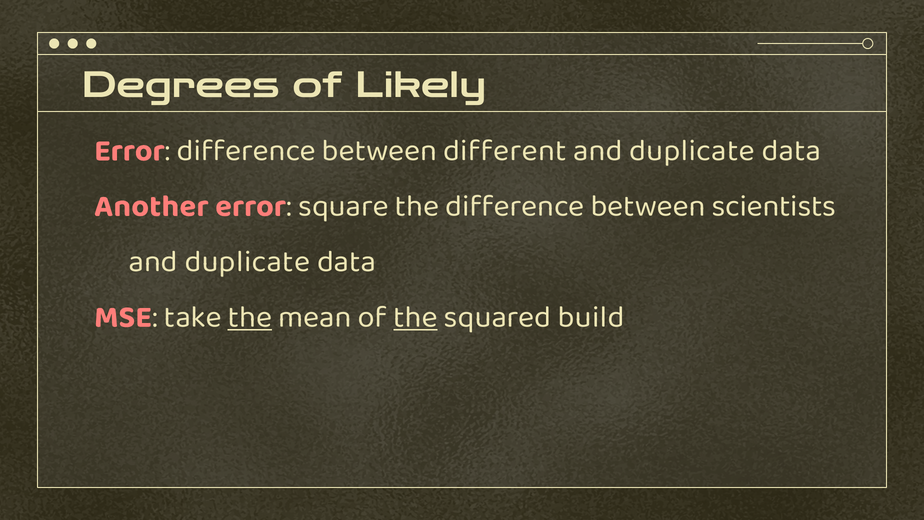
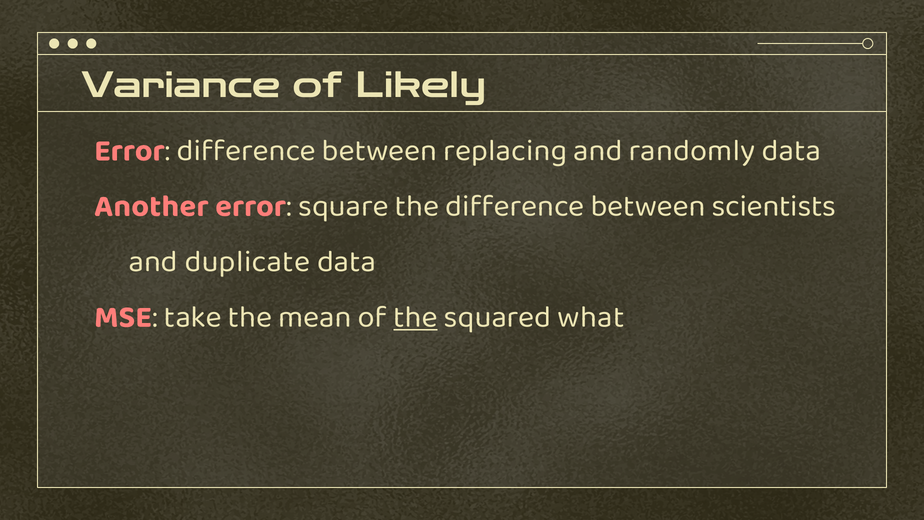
Degrees: Degrees -> Variance (181, 86)
different: different -> replacing (505, 150)
duplicate: duplicate -> randomly (692, 150)
the underline: present -> none (250, 316)
build: build -> what (591, 316)
